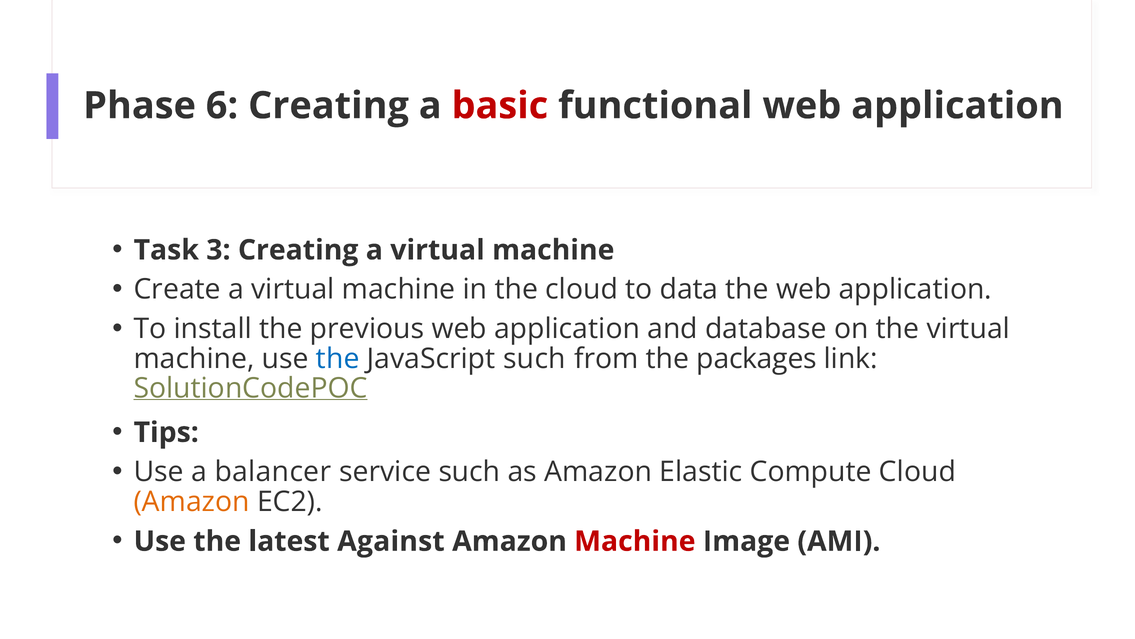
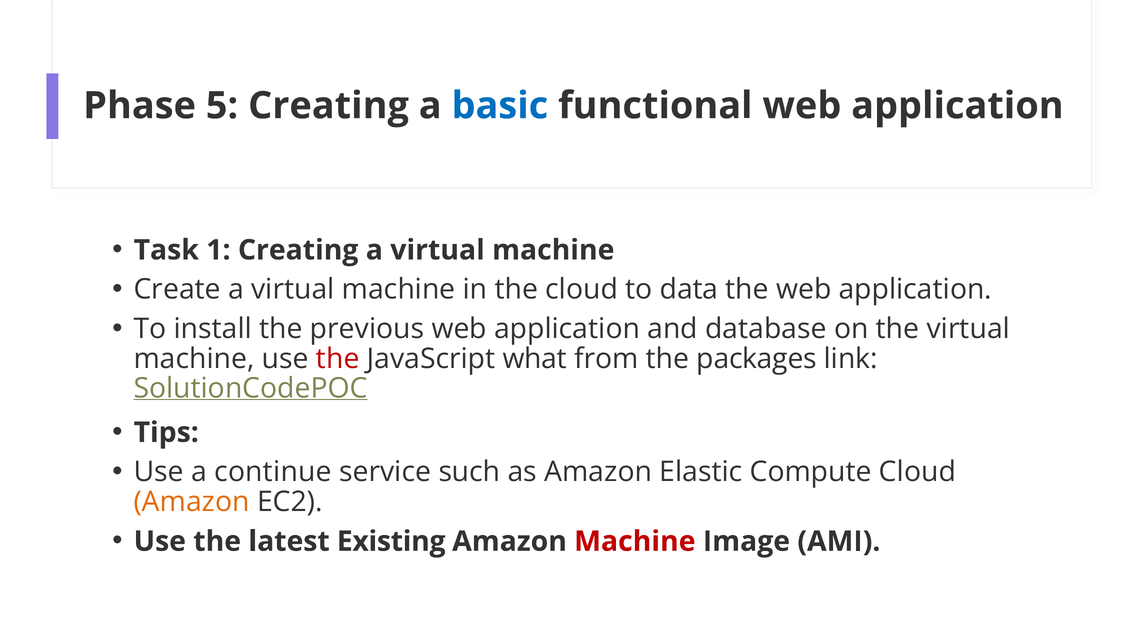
6: 6 -> 5 (222, 106)
basic colour: red -> blue (500, 106)
3: 3 -> 1 (218, 250)
the colour: blue -> red (338, 359)
JavaScript such: such -> what (535, 359)
balancer: balancer -> continue (273, 472)
Against: Against -> Existing (391, 541)
